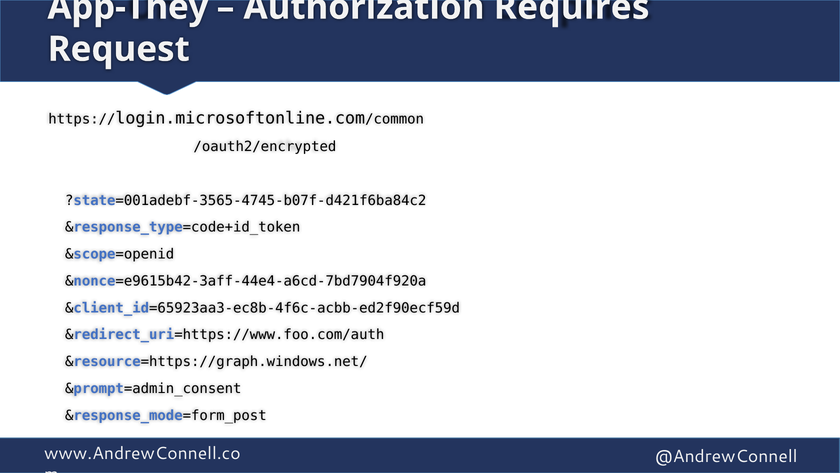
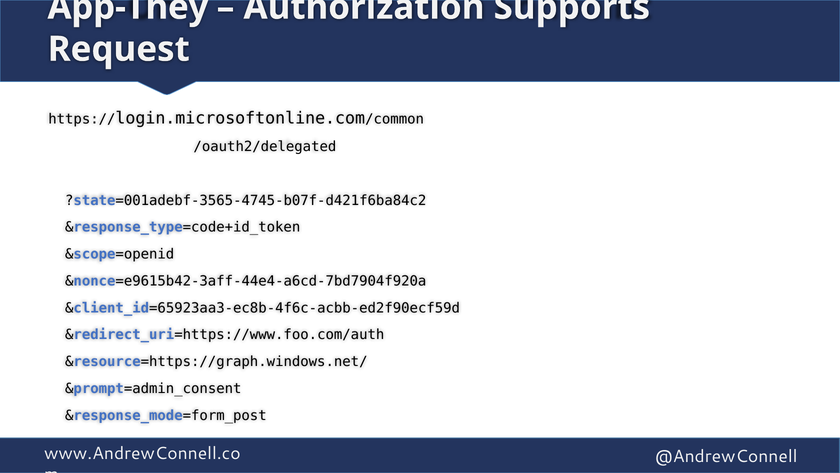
Requires: Requires -> Supports (572, 7)
/oauth2/encrypted: /oauth2/encrypted -> /oauth2/delegated (265, 146)
